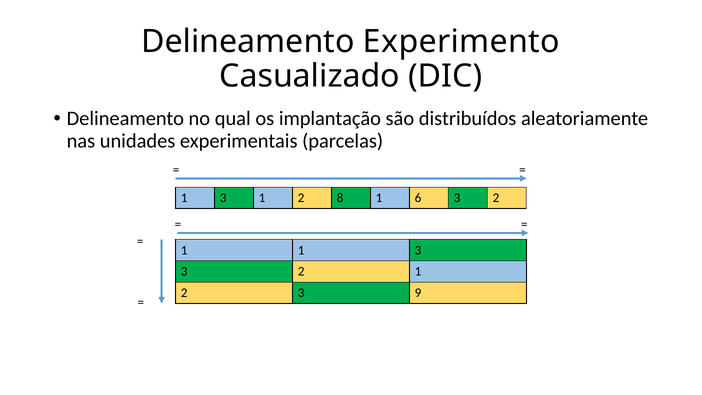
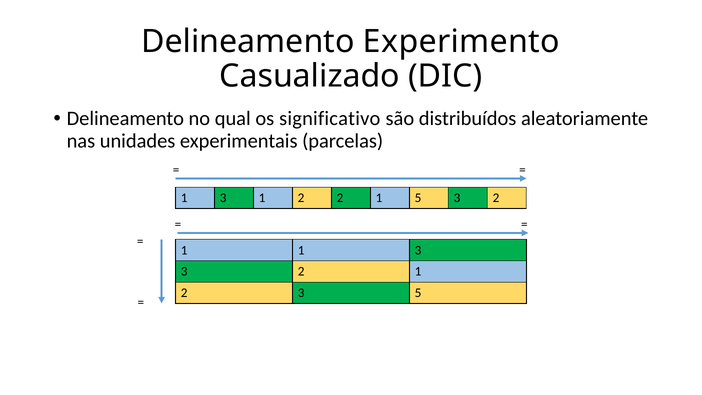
implantação: implantação -> significativo (330, 119)
2 8: 8 -> 2 (340, 198)
1 6: 6 -> 5 (418, 198)
3 9: 9 -> 5 (418, 293)
